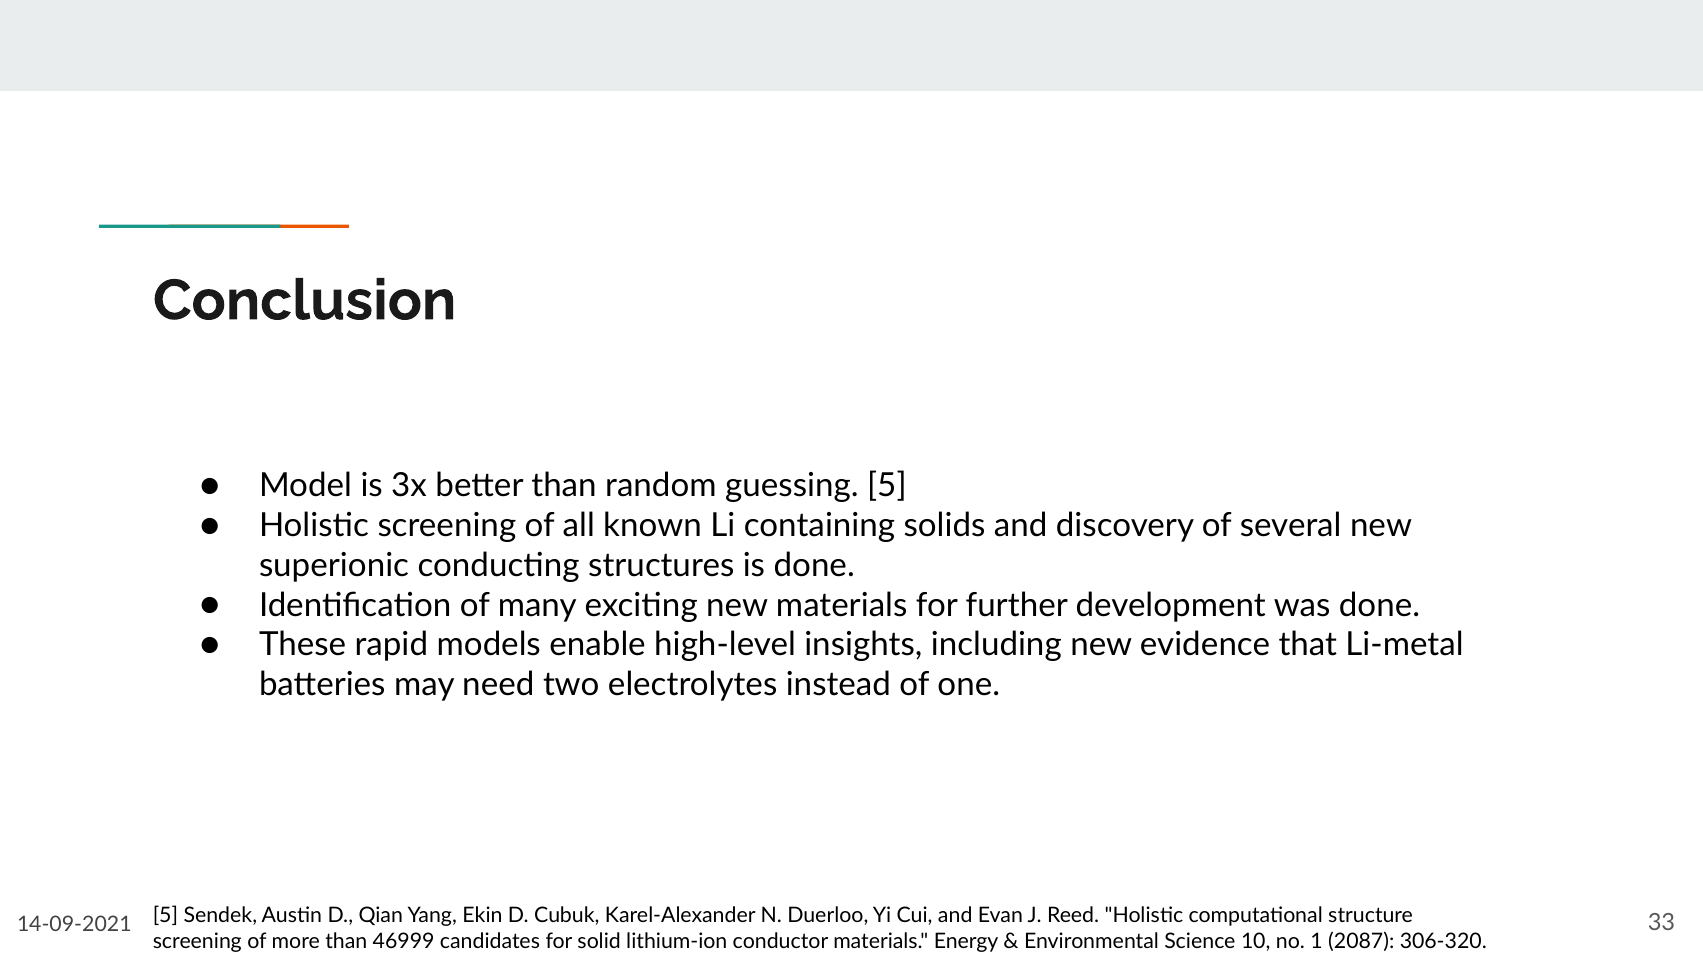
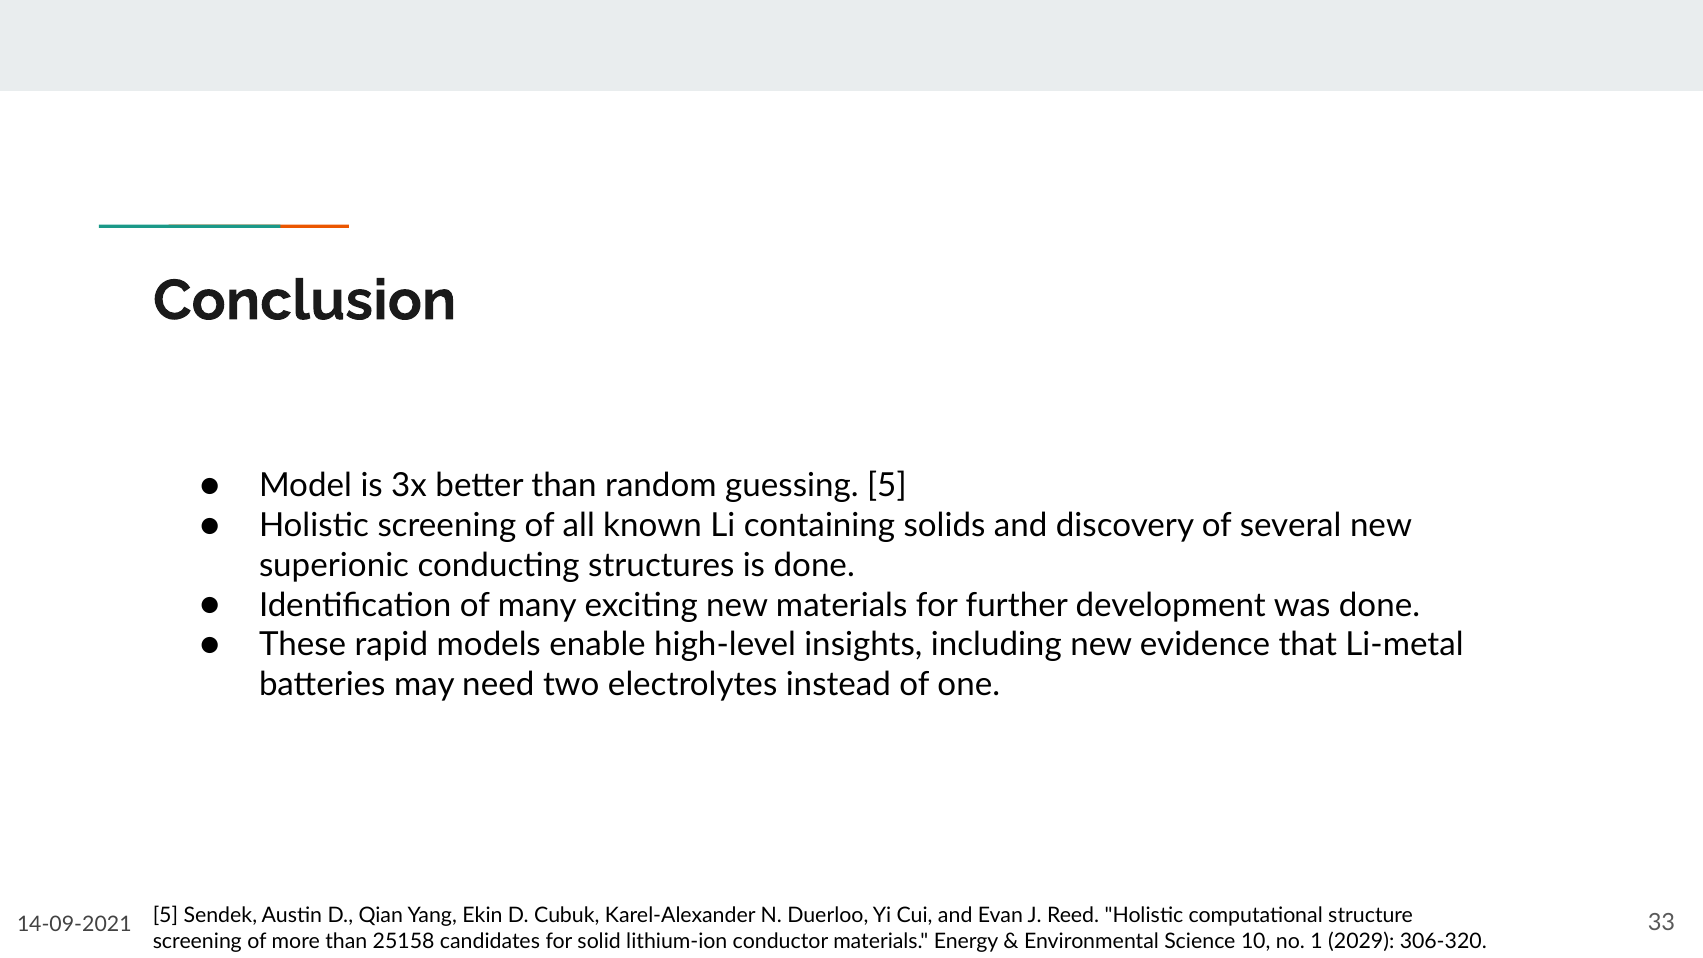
46999: 46999 -> 25158 (404, 941)
2087: 2087 -> 2029 (1361, 941)
